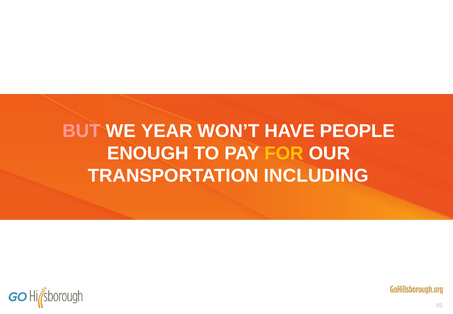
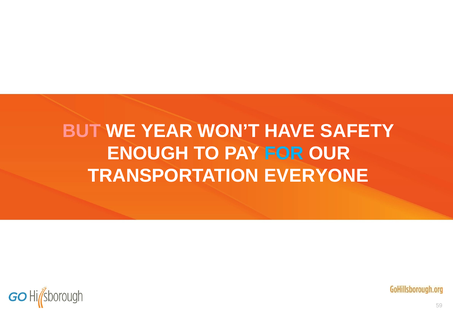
PEOPLE: PEOPLE -> SAFETY (357, 131)
FOR colour: yellow -> light blue (284, 153)
INCLUDING: INCLUDING -> EVERYONE (316, 175)
